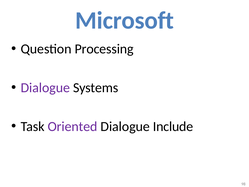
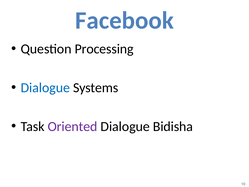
Microsoft: Microsoft -> Facebook (124, 20)
Dialogue colour: purple -> blue (45, 88)
Include: Include -> Bidisha (173, 126)
